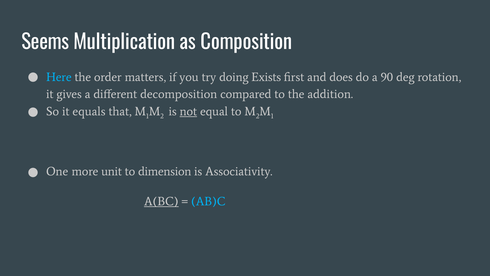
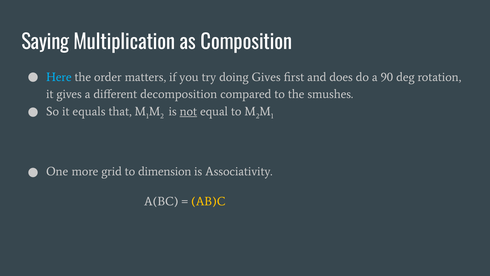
Seems: Seems -> Saying (45, 42)
doing Exists: Exists -> Gives (266, 77)
addition: addition -> smushes (330, 94)
unit: unit -> grid (112, 171)
A(BC underline: present -> none (161, 201)
AB)C colour: light blue -> yellow (208, 201)
